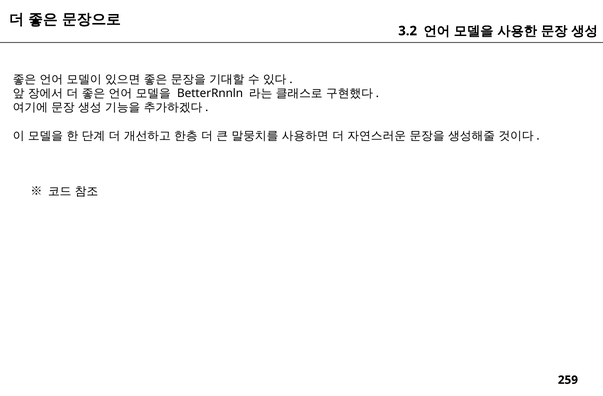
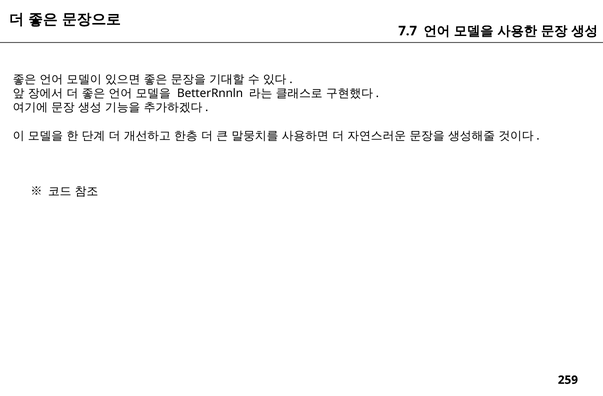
3.2: 3.2 -> 7.7 (408, 31)
